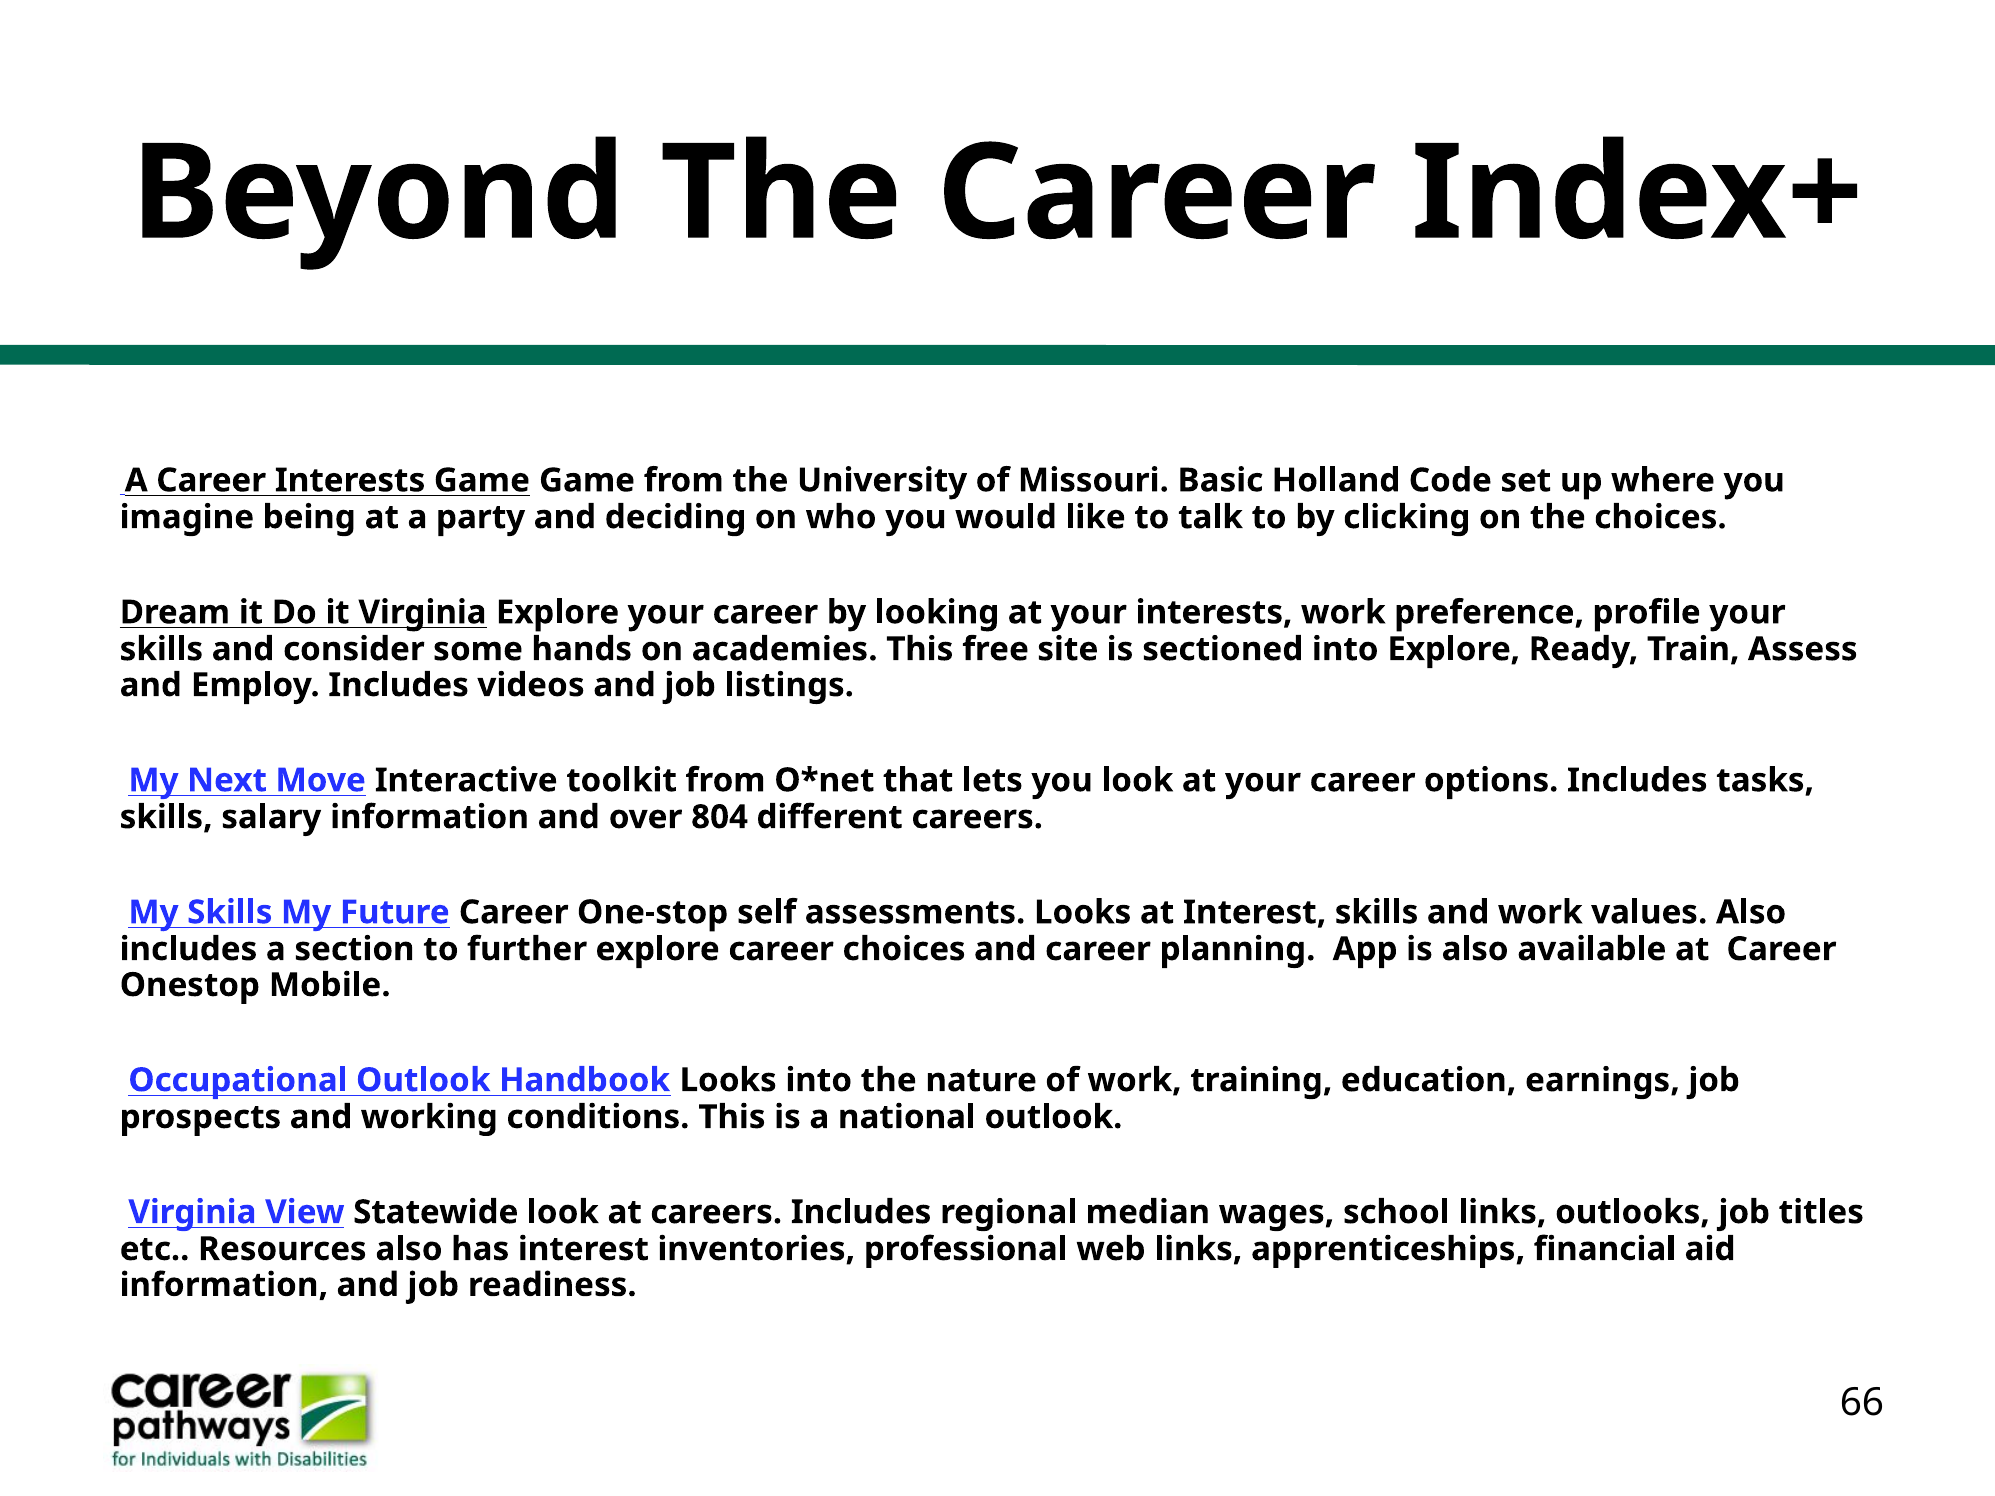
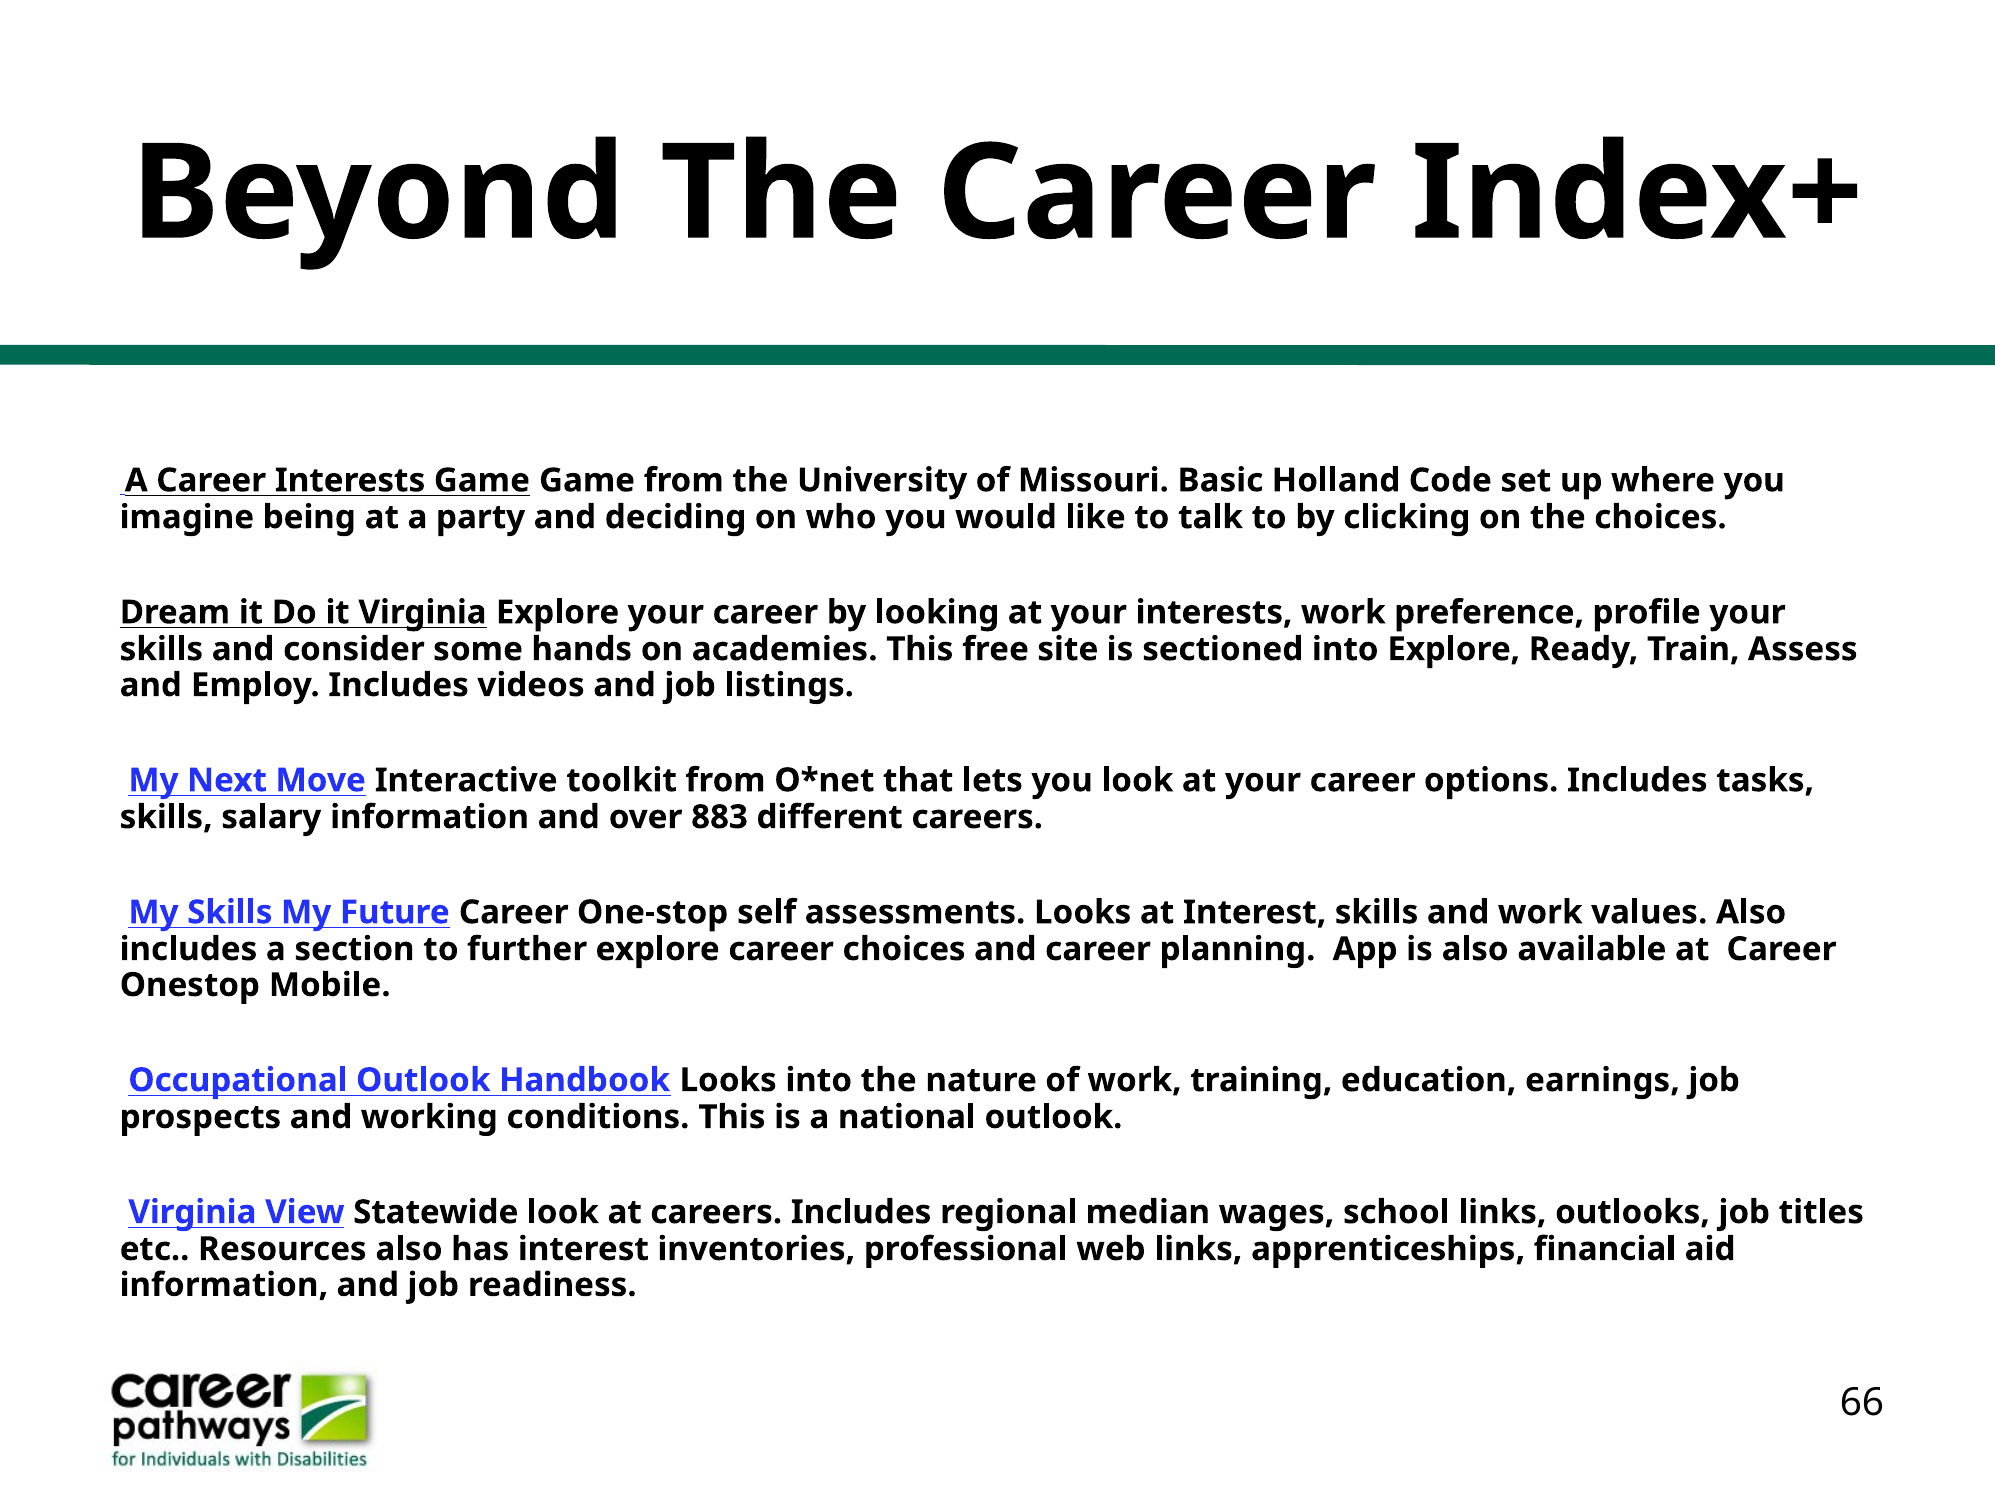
804: 804 -> 883 (720, 817)
